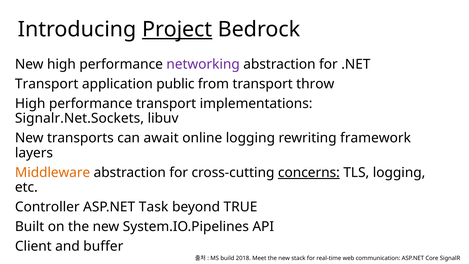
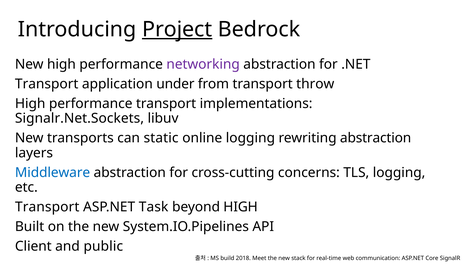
public: public -> under (175, 84)
await: await -> static (161, 138)
rewriting framework: framework -> abstraction (376, 138)
Middleware colour: orange -> blue (53, 172)
concerns underline: present -> none (309, 172)
Controller: Controller -> Transport (47, 207)
beyond TRUE: TRUE -> HIGH (241, 207)
buffer: buffer -> public (103, 246)
